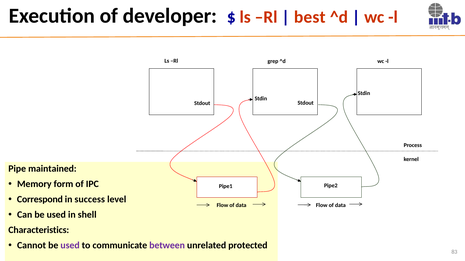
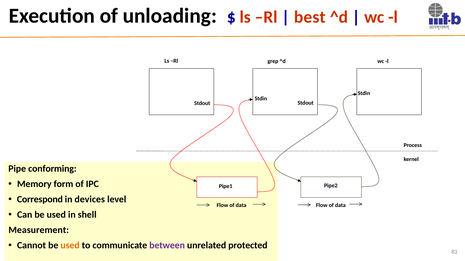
developer: developer -> unloading (170, 16)
maintained: maintained -> conforming (52, 169)
success: success -> devices (90, 200)
Characteristics: Characteristics -> Measurement (39, 230)
used colour: purple -> orange (70, 246)
